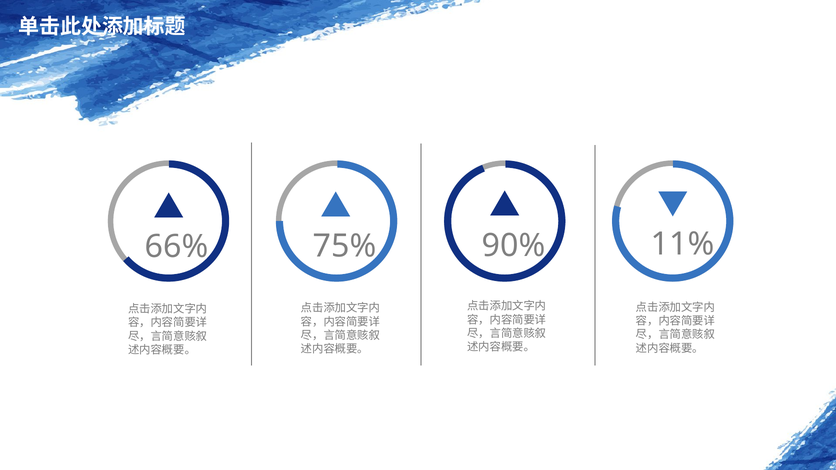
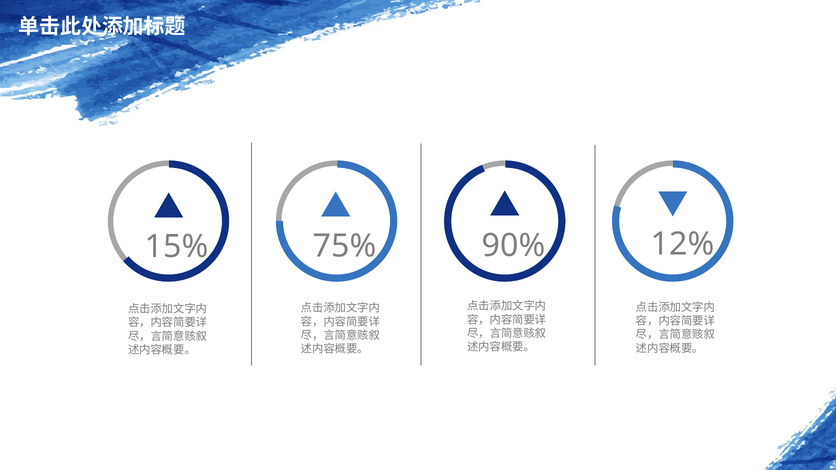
66%: 66% -> 15% (177, 247)
11%: 11% -> 12% (683, 244)
